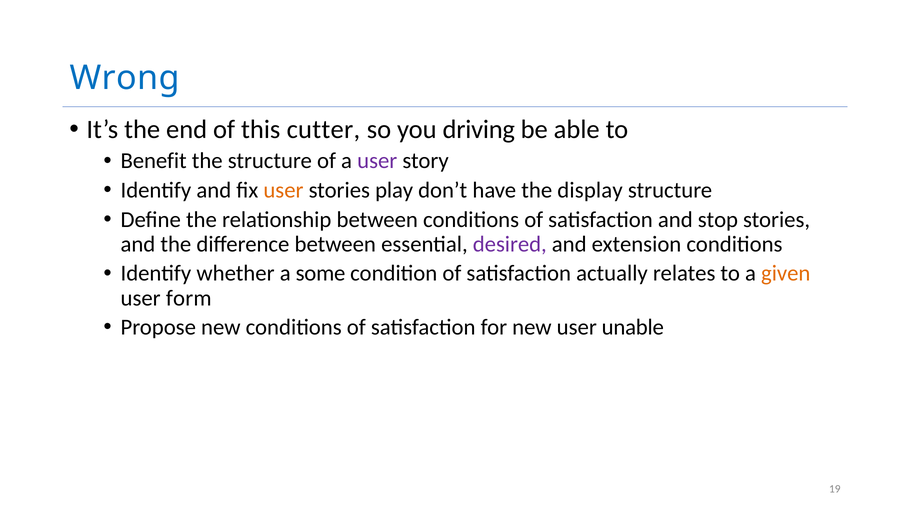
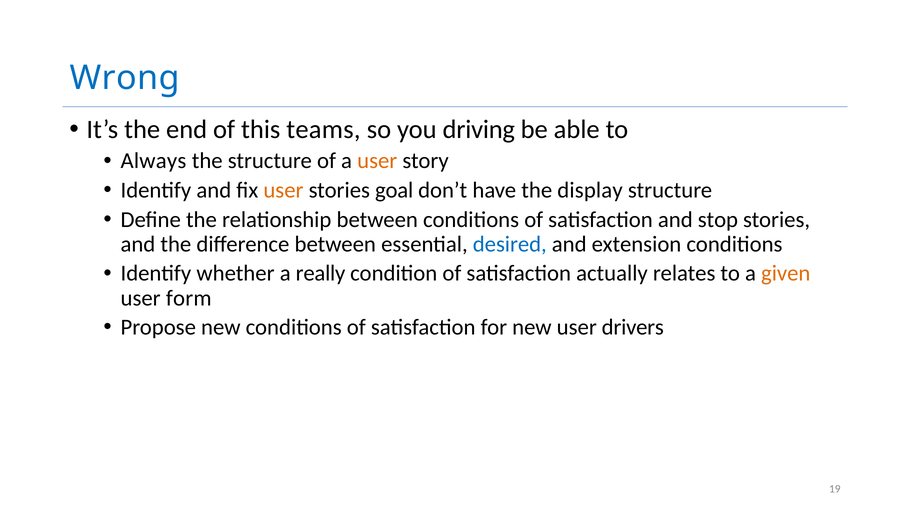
cutter: cutter -> teams (323, 130)
Benefit: Benefit -> Always (153, 161)
user colour: purple -> orange (377, 161)
play: play -> goal (394, 190)
desired colour: purple -> blue (510, 244)
some: some -> really (321, 273)
unable: unable -> drivers (633, 327)
